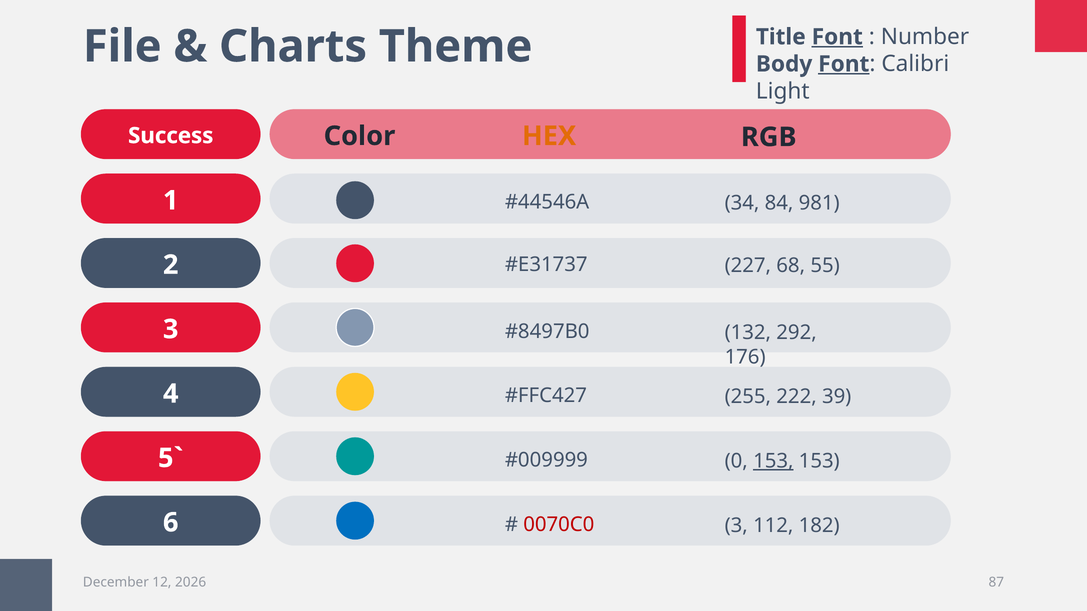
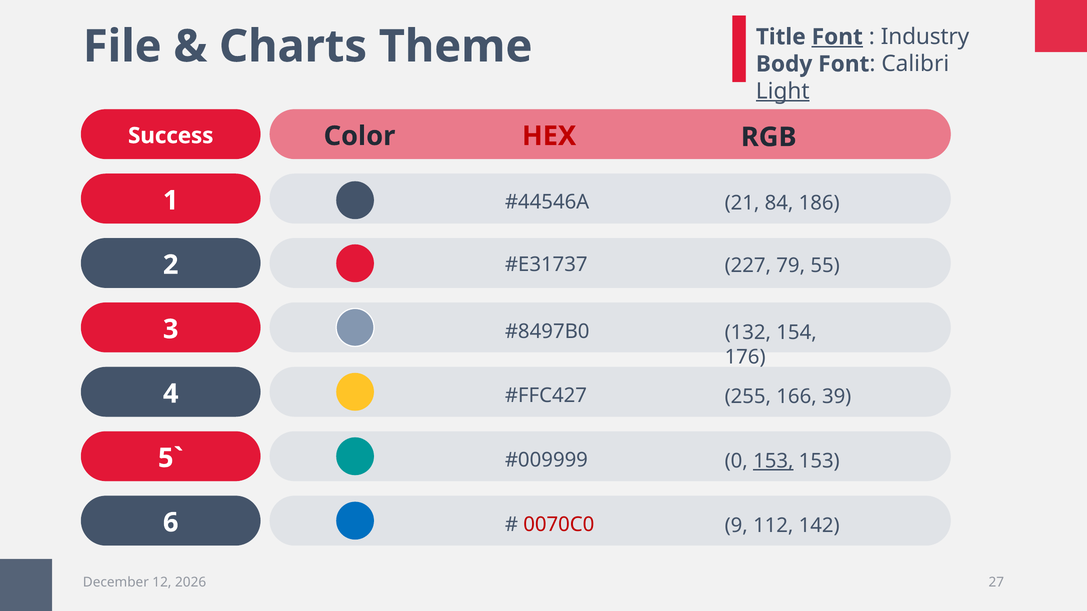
Number: Number -> Industry (925, 37)
Font underline: present -> none (844, 64)
Light underline: none -> present (783, 91)
HEX colour: orange -> red (549, 136)
34: 34 -> 21 (742, 203)
981: 981 -> 186 (819, 203)
68: 68 -> 79 (791, 266)
292: 292 -> 154 (797, 333)
222: 222 -> 166 (797, 397)
3: 3 -> 9 (736, 526)
182: 182 -> 142 (819, 526)
87: 87 -> 27 (996, 583)
